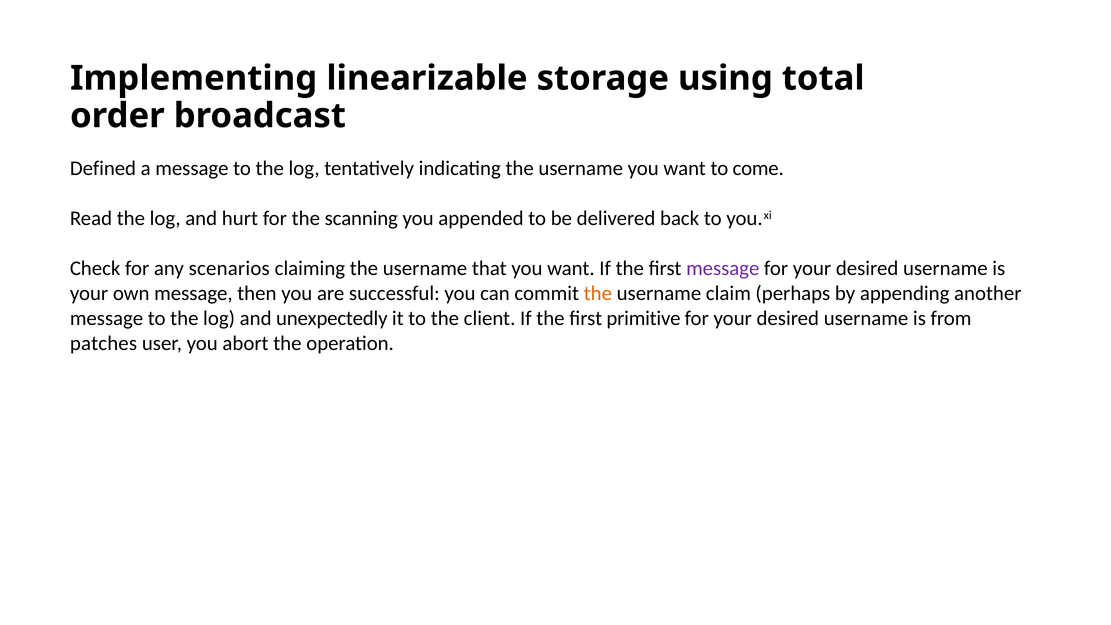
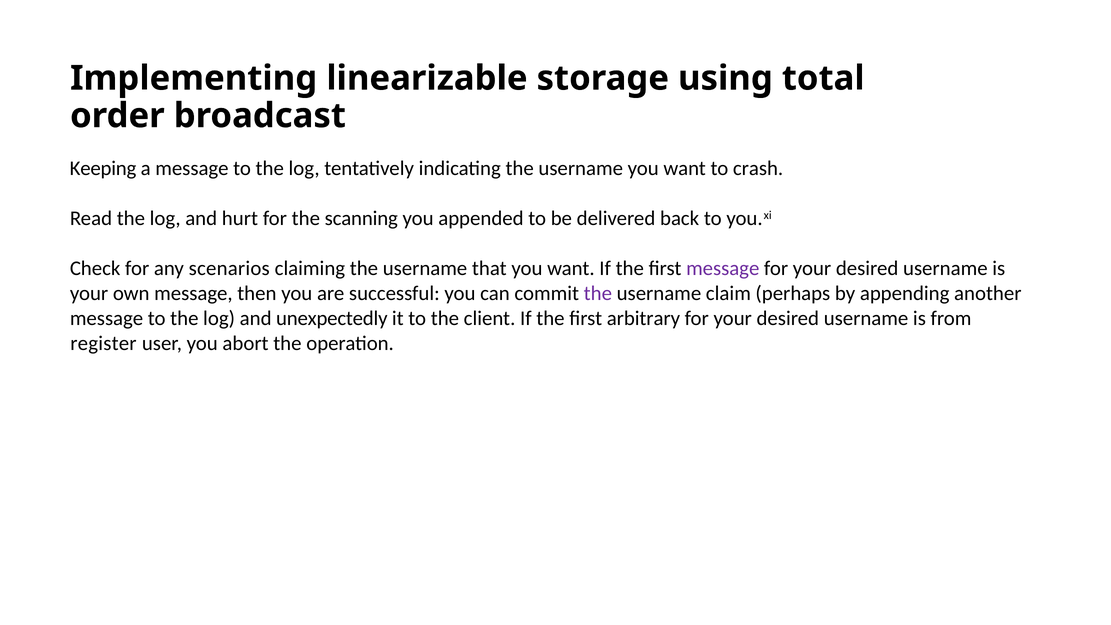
Defined: Defined -> Keeping (103, 169)
come: come -> crash (758, 169)
the colour: orange -> purple (598, 294)
primitive: primitive -> arbitrary (643, 319)
patches: patches -> register (103, 344)
